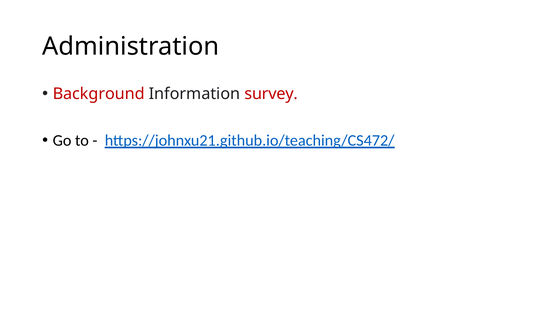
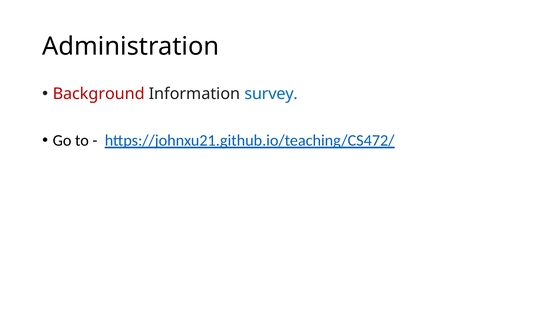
survey colour: red -> blue (271, 94)
